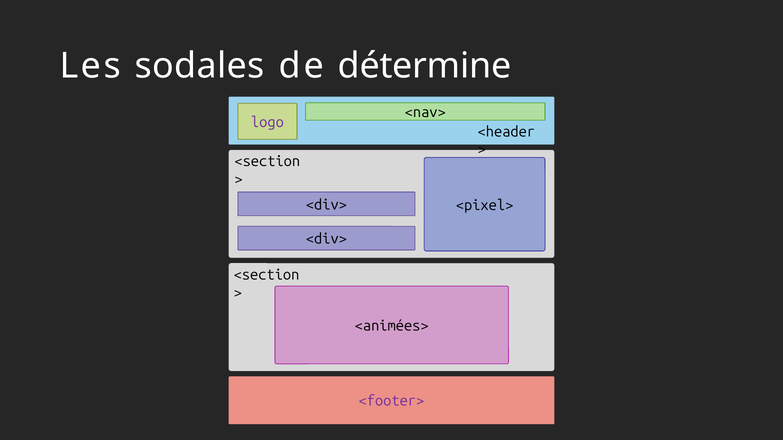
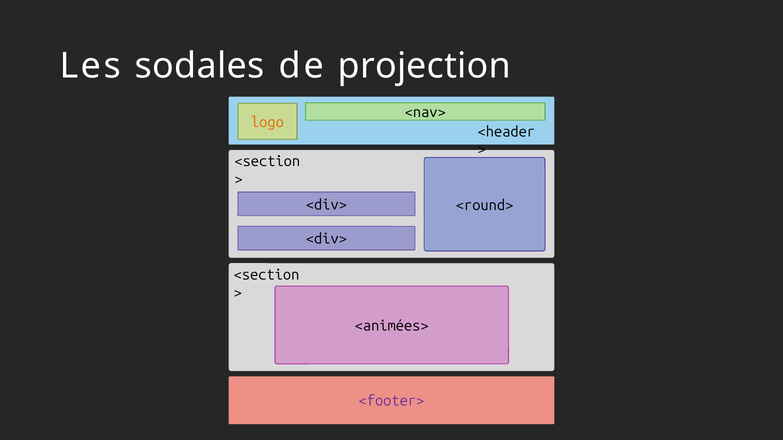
détermine: détermine -> projection (424, 66)
logo colour: purple -> orange (267, 122)
<pixel>: <pixel> -> <round> (485, 205)
